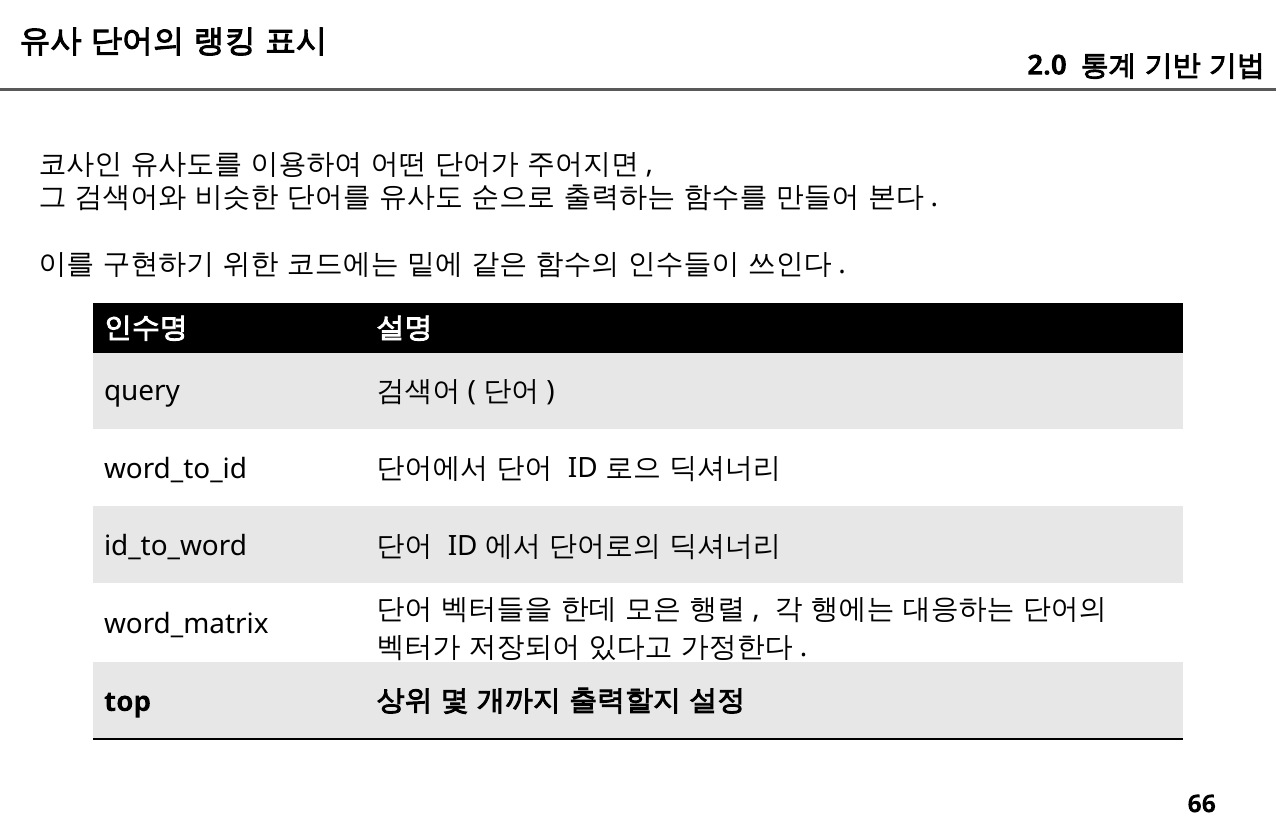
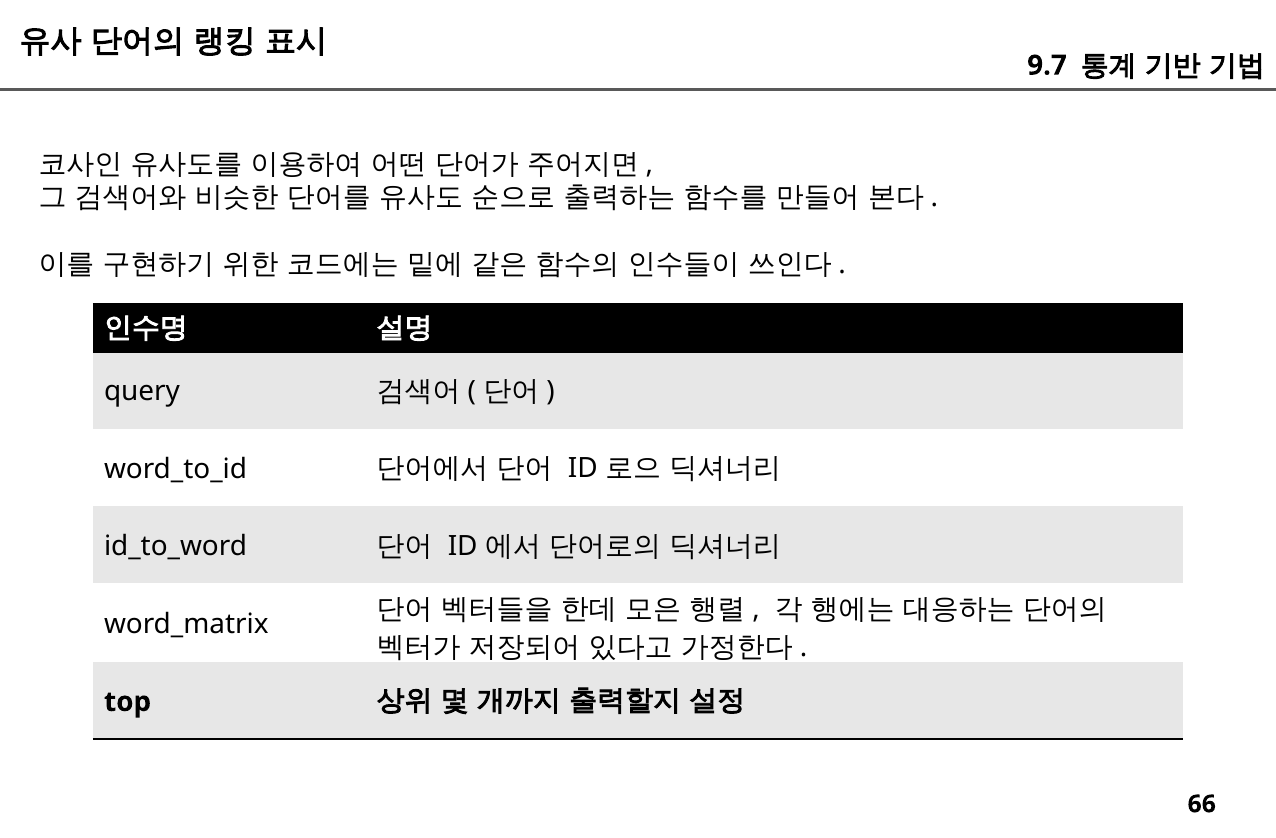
2.0: 2.0 -> 9.7 (1047, 65)
